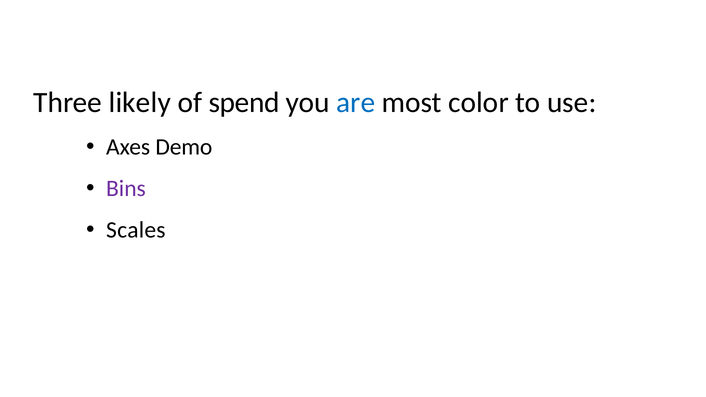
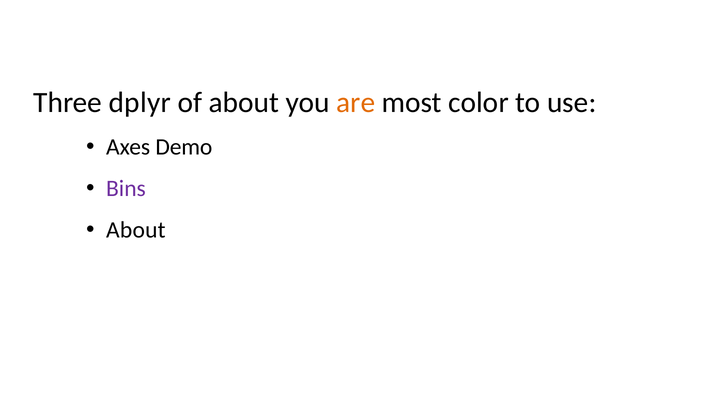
likely: likely -> dplyr (140, 103)
of spend: spend -> about (244, 103)
are colour: blue -> orange (356, 103)
Scales: Scales -> About (136, 230)
